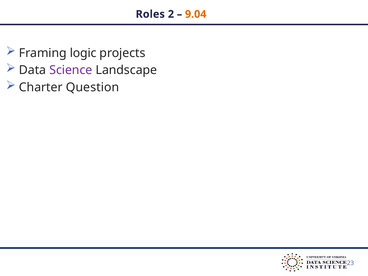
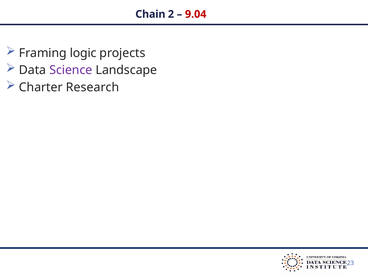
Roles: Roles -> Chain (150, 14)
9.04 colour: orange -> red (196, 14)
Question: Question -> Research (93, 87)
